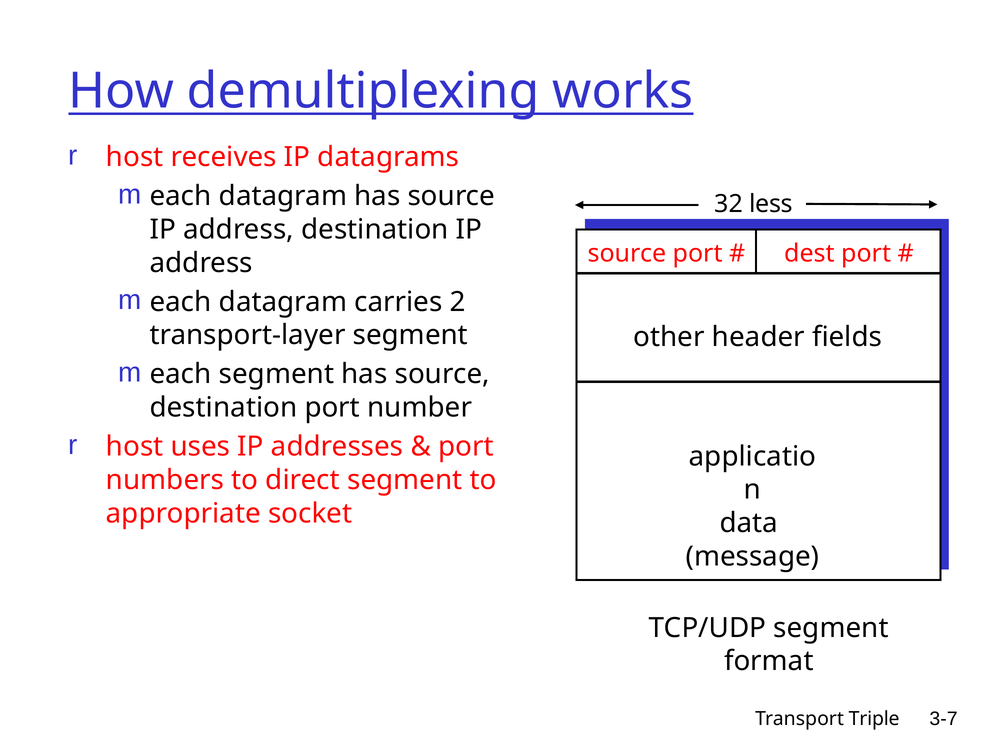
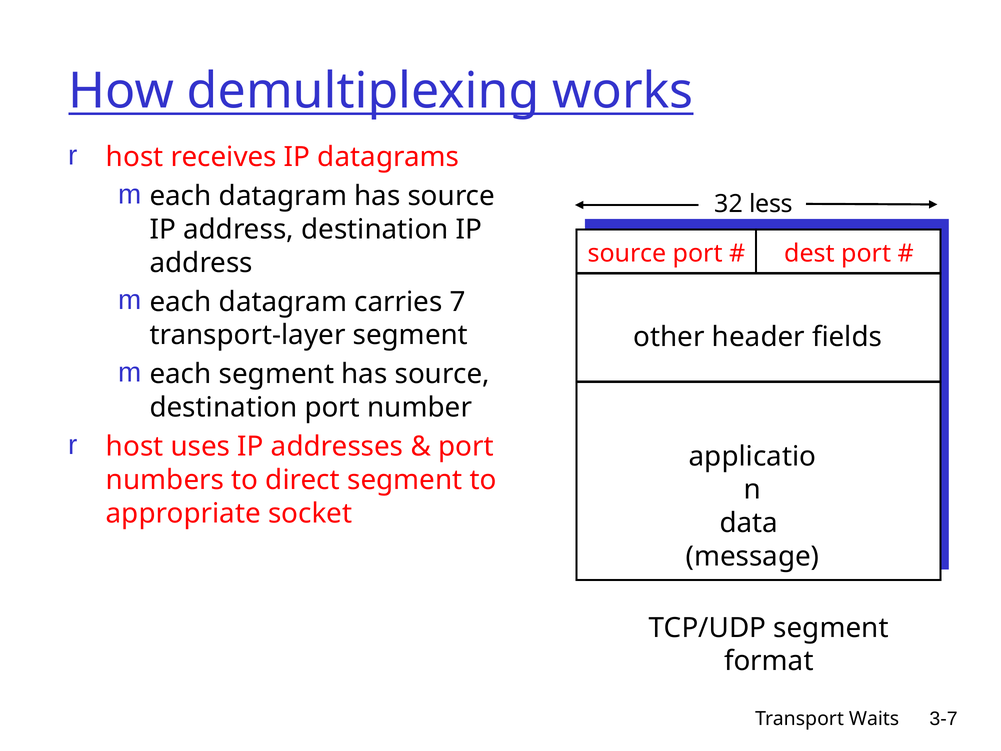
2: 2 -> 7 (458, 302)
Triple: Triple -> Waits (874, 719)
